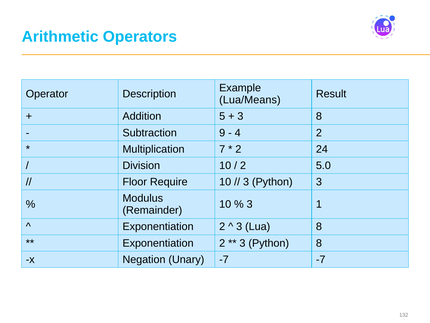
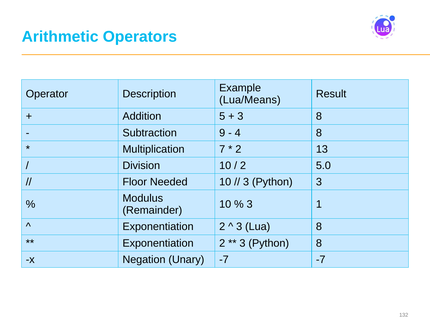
4 2: 2 -> 8 (319, 133)
24: 24 -> 13 (322, 149)
Require: Require -> Needed (169, 182)
